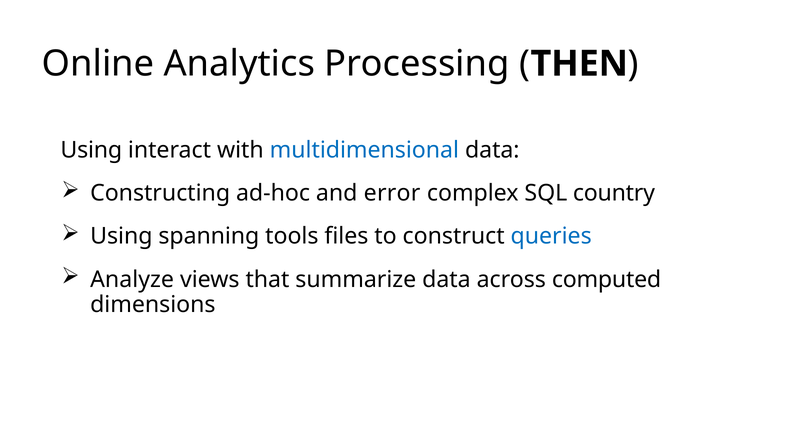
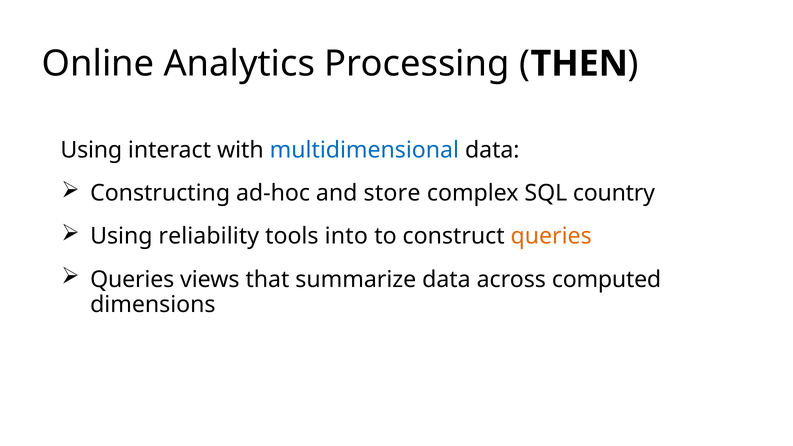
error: error -> store (392, 193)
spanning: spanning -> reliability (209, 236)
files: files -> into (346, 236)
queries colour: blue -> orange (551, 236)
Analyze: Analyze -> Queries (132, 279)
